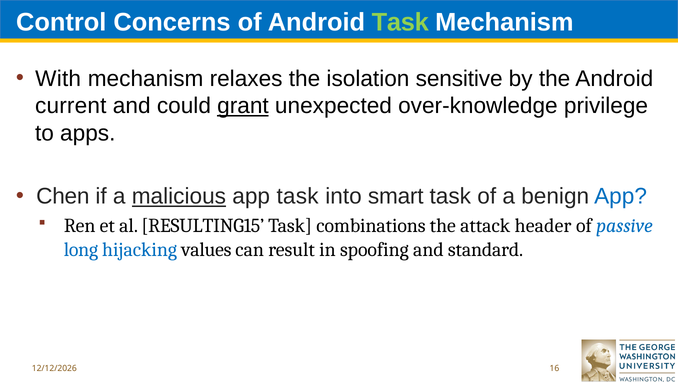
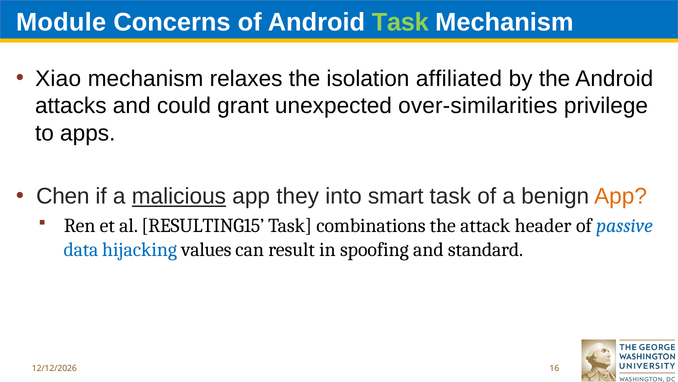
Control: Control -> Module (61, 23)
With: With -> Xiao (58, 79)
sensitive: sensitive -> affiliated (459, 79)
current: current -> attacks (71, 106)
grant underline: present -> none (243, 106)
over-knowledge: over-knowledge -> over-similarities (478, 106)
app task: task -> they (298, 196)
App colour: blue -> orange (621, 196)
long: long -> data (81, 249)
